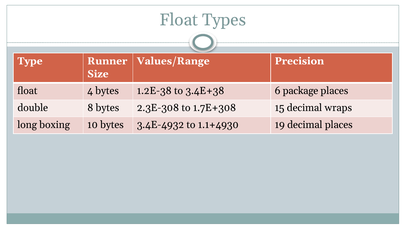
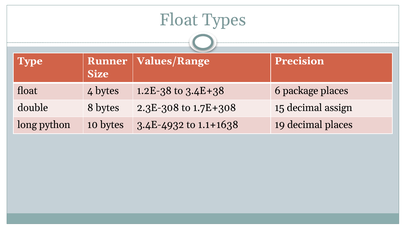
wraps: wraps -> assign (338, 108)
boxing: boxing -> python (55, 125)
1.1+4930: 1.1+4930 -> 1.1+1638 (218, 125)
